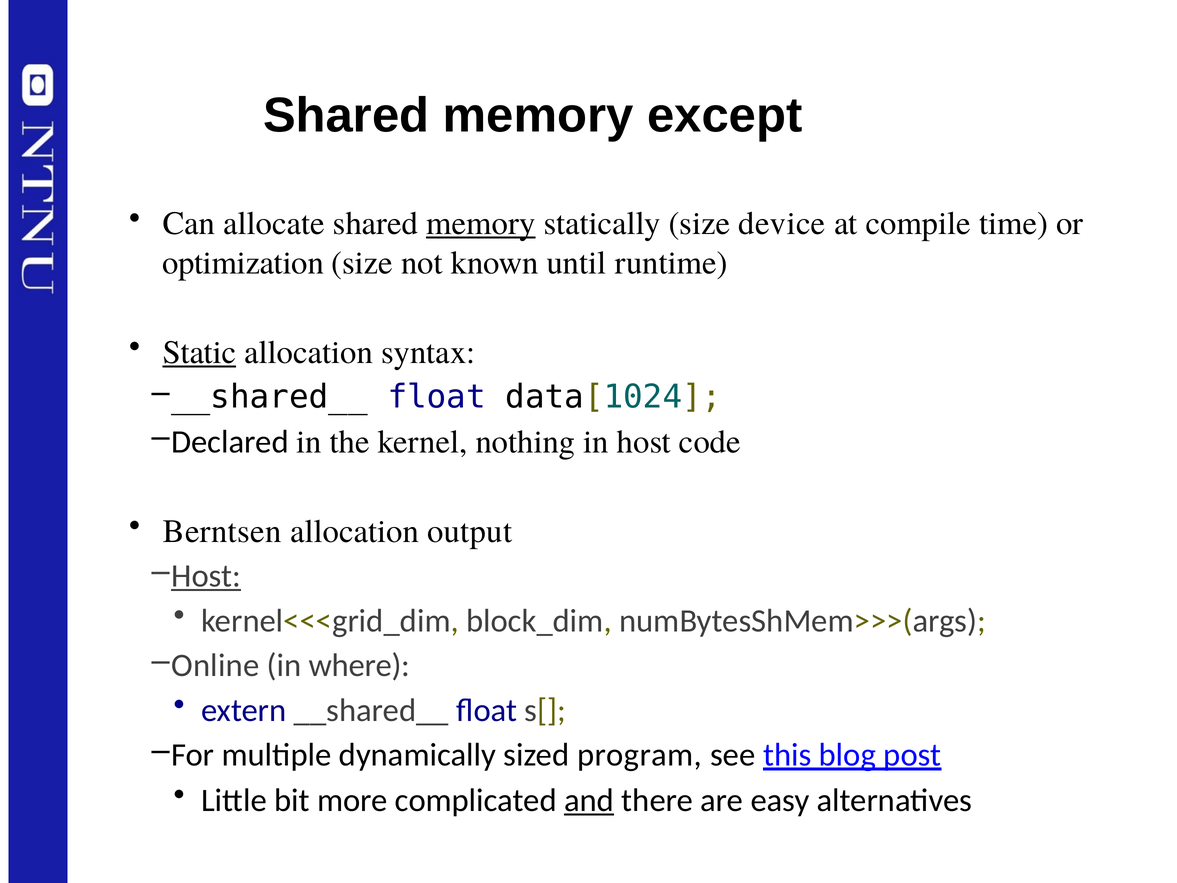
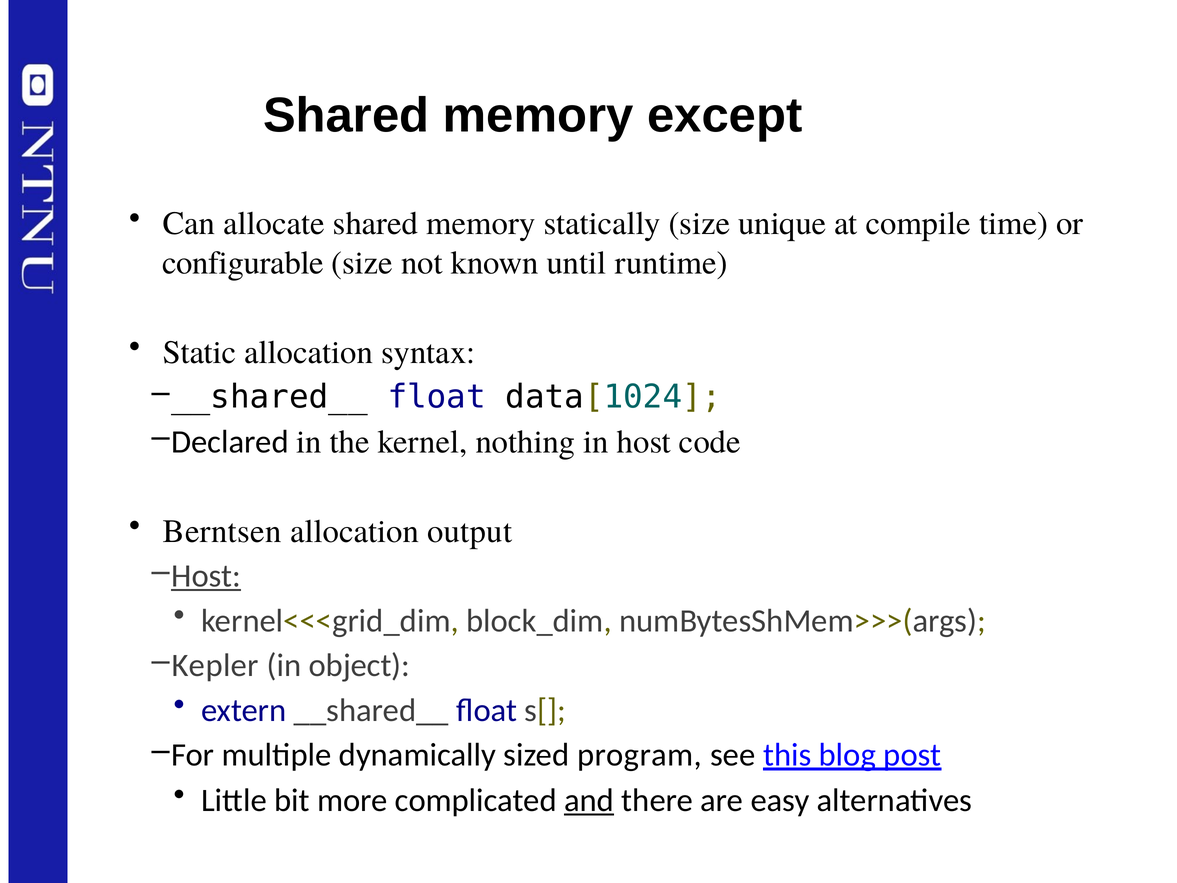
memory underline: present -> none (481, 223)
device: device -> unique (782, 223)
optimization: optimization -> configurable (243, 263)
Static underline: present -> none (199, 352)
Online: Online -> Kepler (215, 665)
where: where -> object (359, 665)
